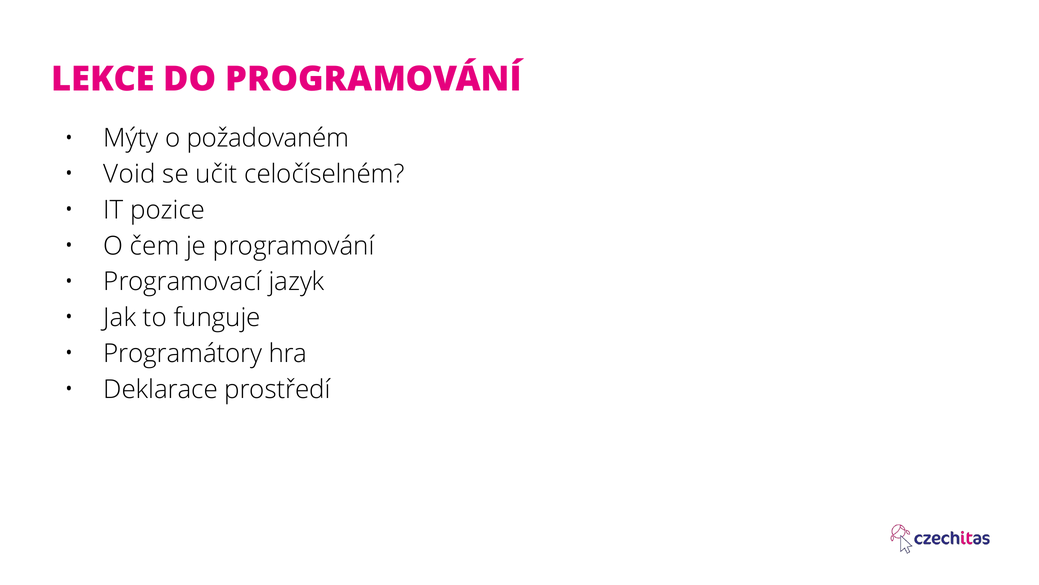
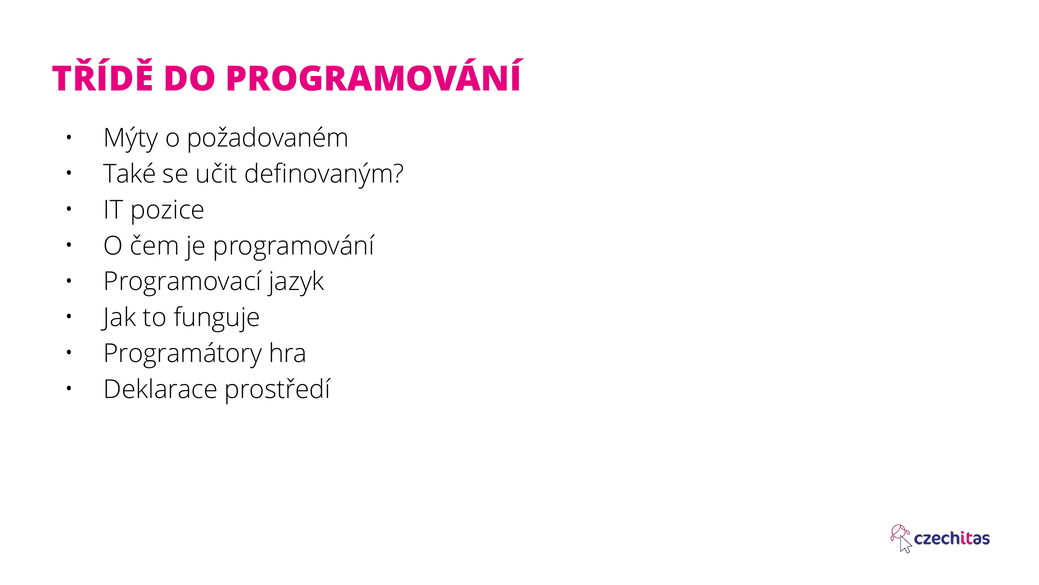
LEKCE: LEKCE -> TŘÍDĚ (103, 79)
Void: Void -> Také (130, 174)
celočíselném: celočíselném -> definovaným (324, 174)
